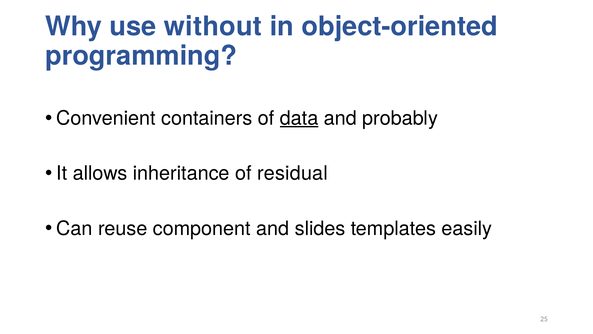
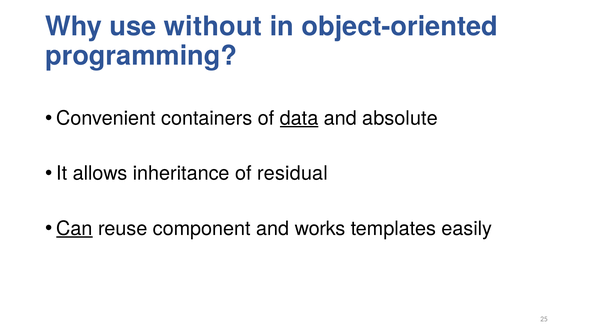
probably: probably -> absolute (400, 118)
Can underline: none -> present (74, 228)
slides: slides -> works (320, 228)
